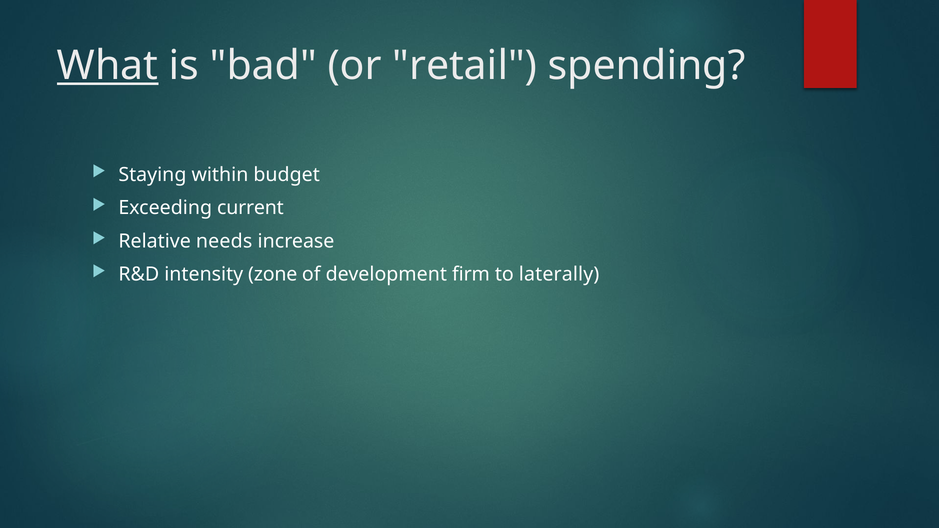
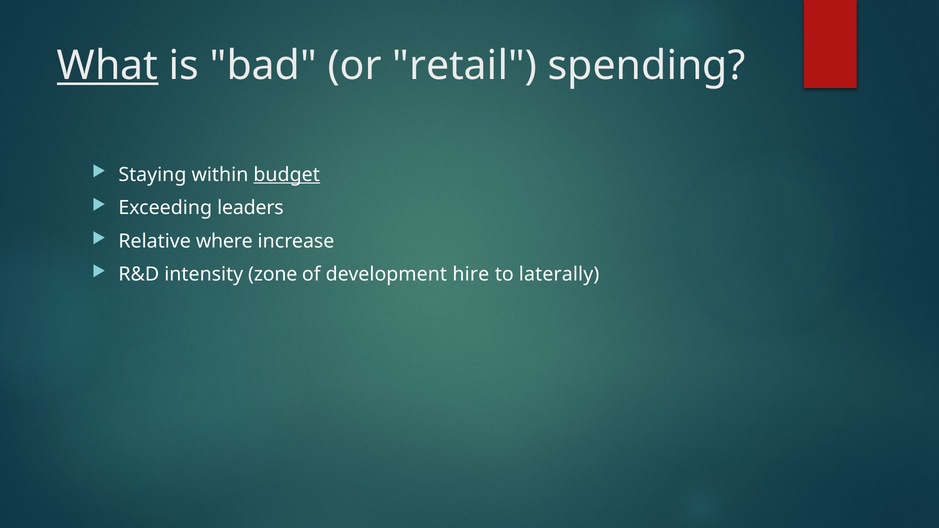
budget underline: none -> present (287, 175)
current: current -> leaders (250, 208)
needs: needs -> where (224, 241)
firm: firm -> hire (471, 275)
